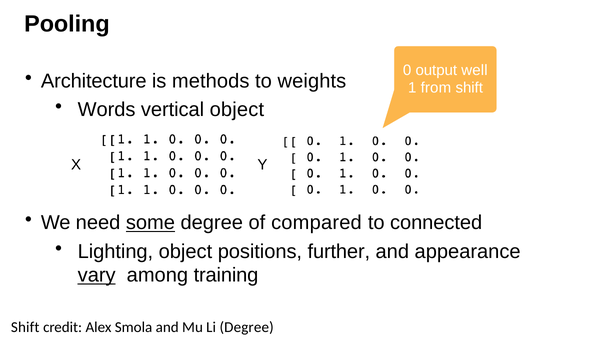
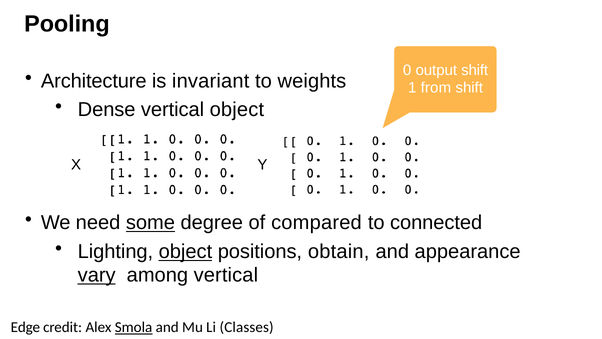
output well: well -> shift (475, 70)
methods: methods -> invariant (211, 81)
Words: Words -> Dense (107, 110)
object underline: none -> present (185, 252)
further: further -> obtain (339, 252)
among training: training -> vertical (226, 275)
Shift: Shift -> Edge (25, 327)
Smola underline: none -> present (134, 327)
Li Degree: Degree -> Classes (247, 327)
